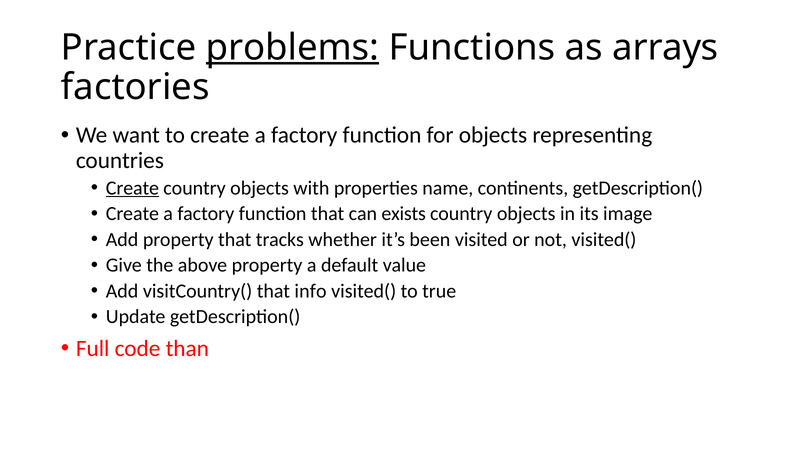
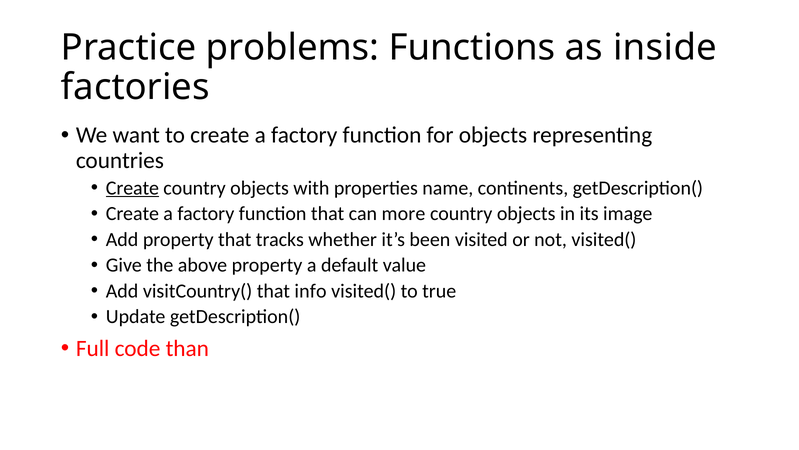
problems underline: present -> none (293, 47)
arrays: arrays -> inside (665, 47)
exists: exists -> more (403, 214)
